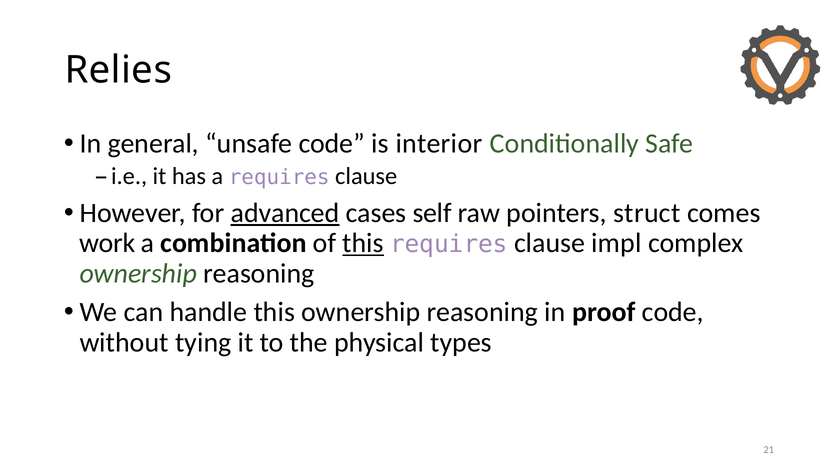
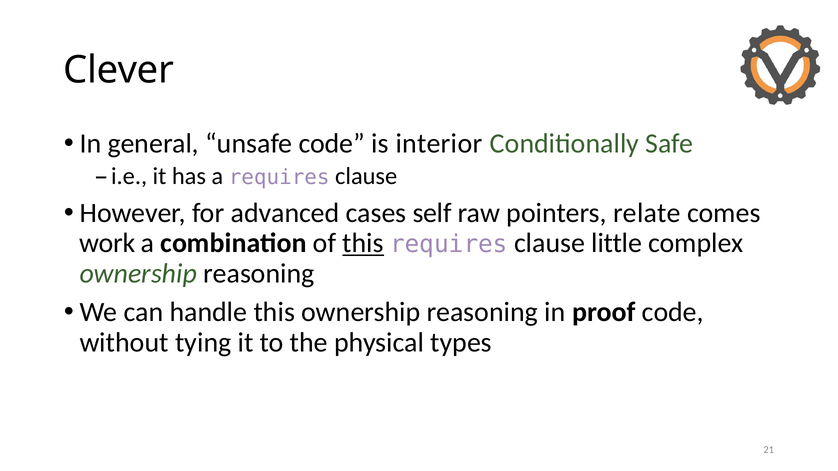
Relies: Relies -> Clever (119, 70)
advanced underline: present -> none (285, 213)
struct: struct -> relate (647, 213)
impl: impl -> little (617, 243)
